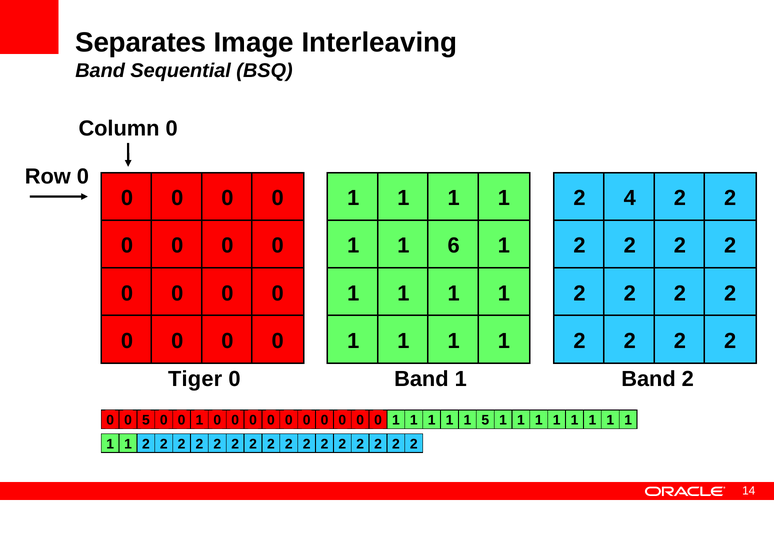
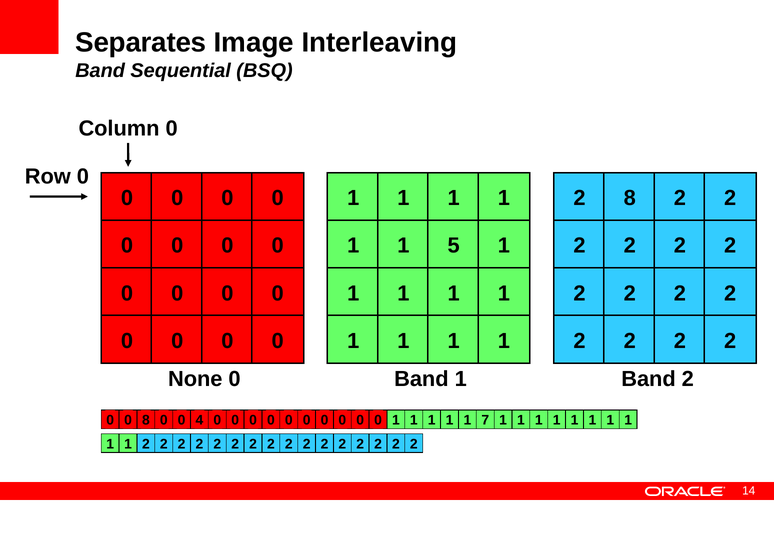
2 4: 4 -> 8 (630, 198)
6: 6 -> 5 (454, 246)
Tiger: Tiger -> None (195, 379)
0 5: 5 -> 8 (146, 420)
1: 1 -> 4 (199, 420)
1 5: 5 -> 7 (485, 420)
